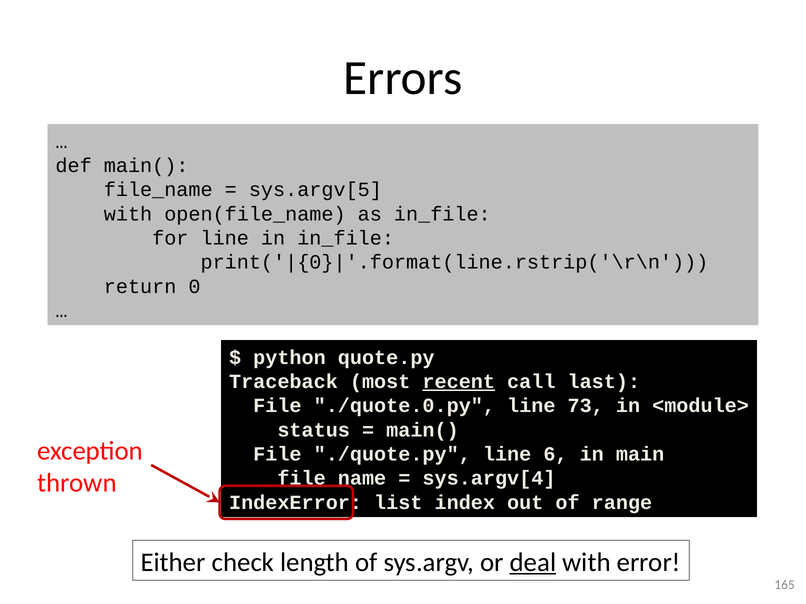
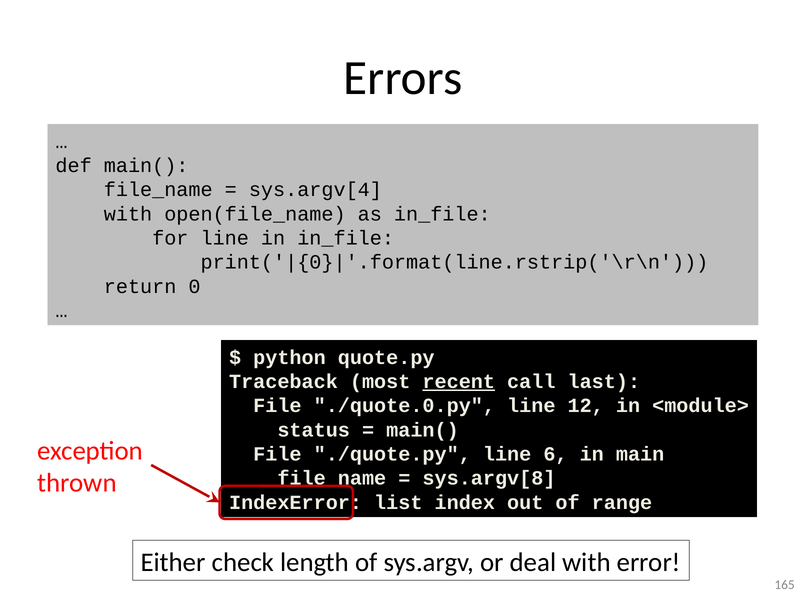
sys.argv[5: sys.argv[5 -> sys.argv[4 (315, 190)
73: 73 -> 12 (586, 406)
sys.argv[4: sys.argv[4 -> sys.argv[8 (489, 479)
deal underline: present -> none (533, 563)
